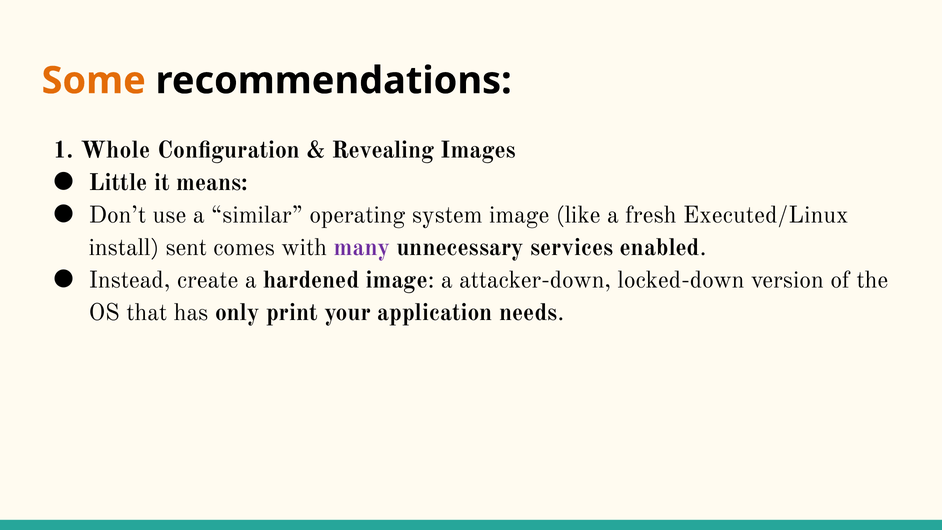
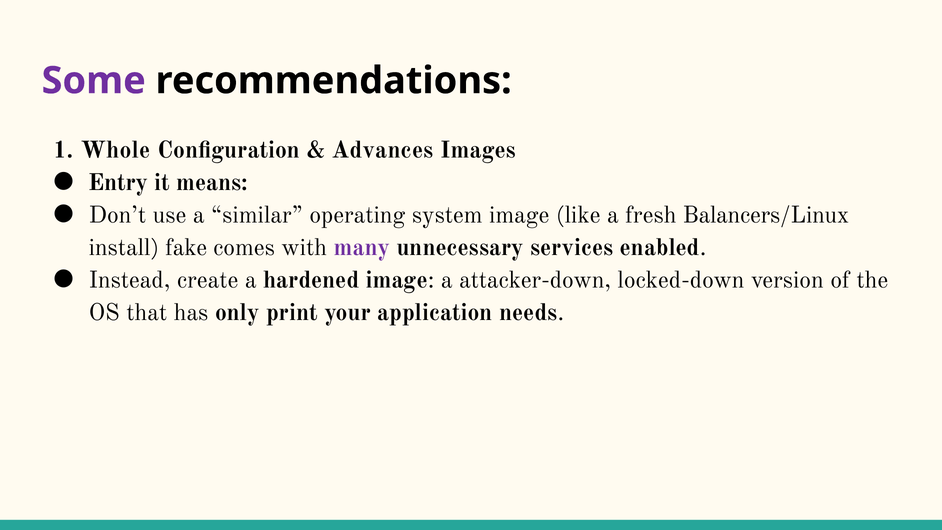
Some colour: orange -> purple (94, 81)
Revealing: Revealing -> Advances (383, 150)
Little: Little -> Entry (118, 183)
Executed/Linux: Executed/Linux -> Balancers/Linux (766, 215)
sent: sent -> fake (186, 248)
